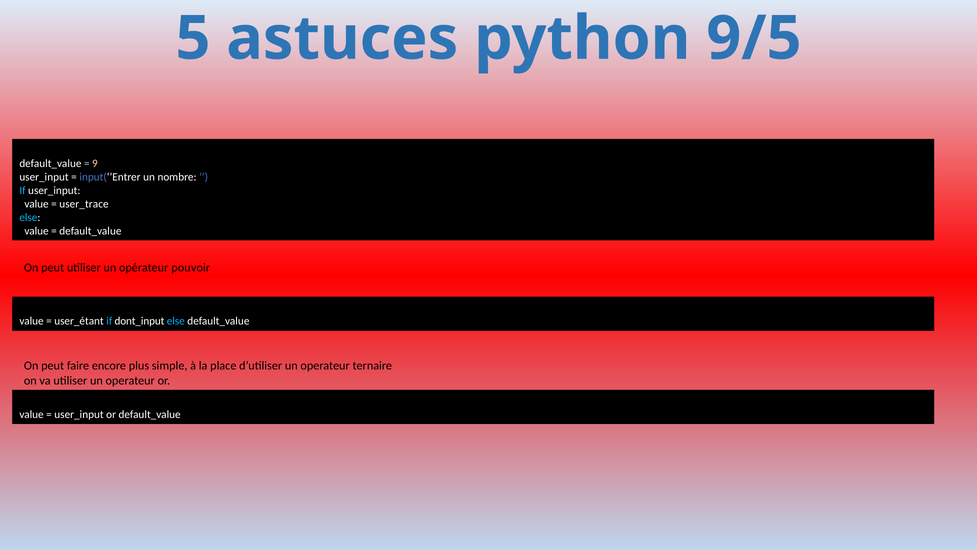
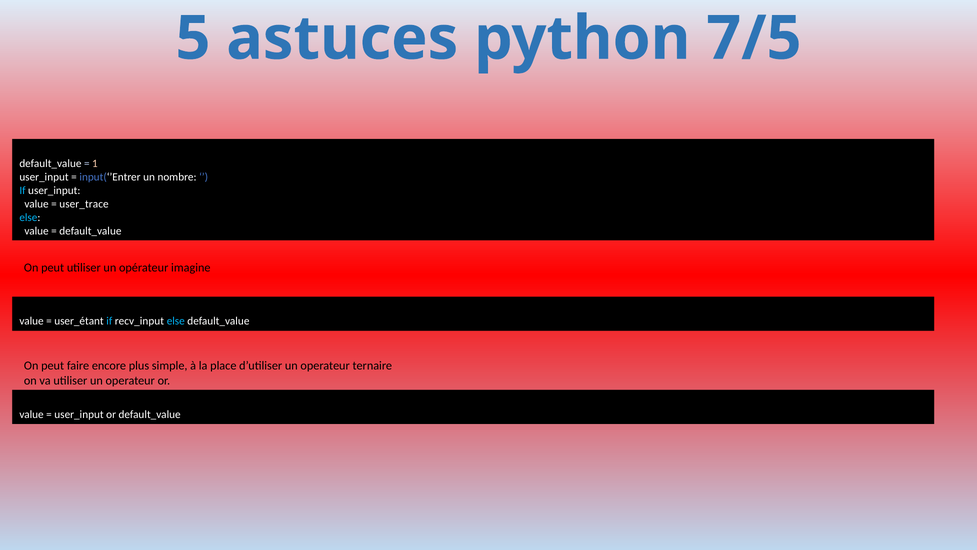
9/5: 9/5 -> 7/5 (754, 39)
9: 9 -> 1 (95, 163)
pouvoir: pouvoir -> imagine (191, 267)
dont_input: dont_input -> recv_input (139, 321)
